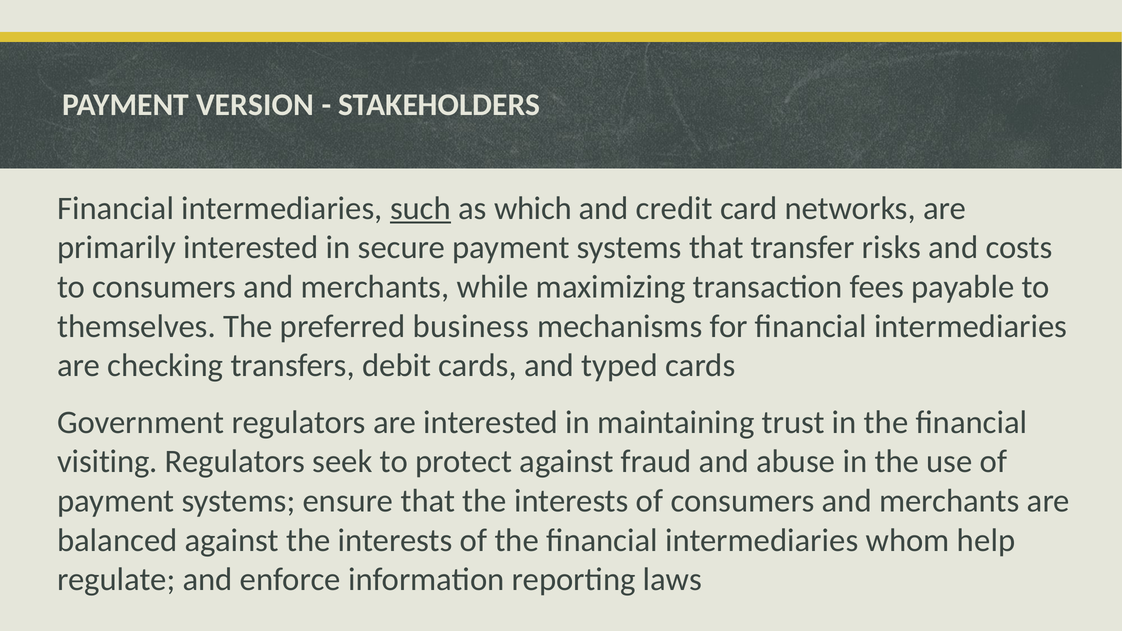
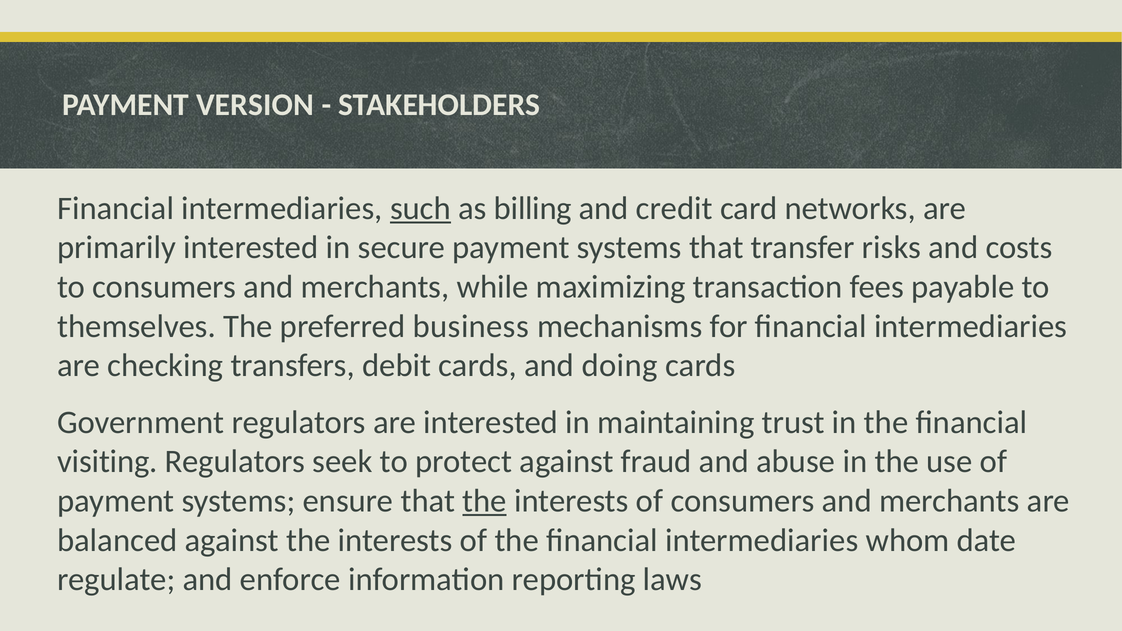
which: which -> billing (533, 208)
typed: typed -> doing (620, 366)
the underline: none -> present (484, 501)
help: help -> date (986, 540)
